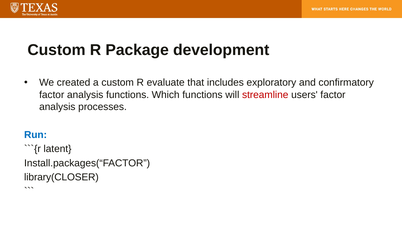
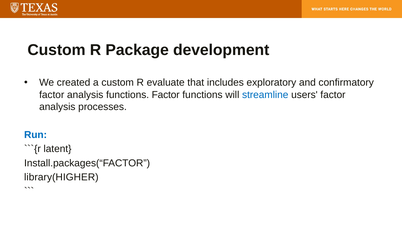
functions Which: Which -> Factor (166, 95)
streamline colour: red -> blue (265, 95)
library(CLOSER: library(CLOSER -> library(HIGHER (61, 177)
